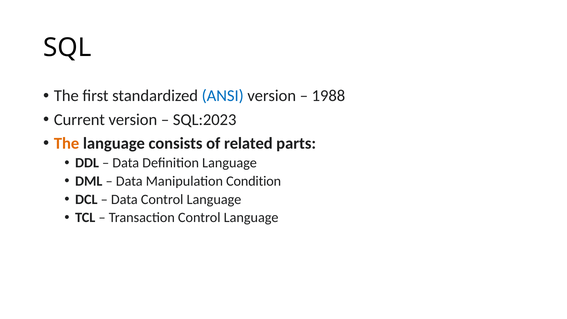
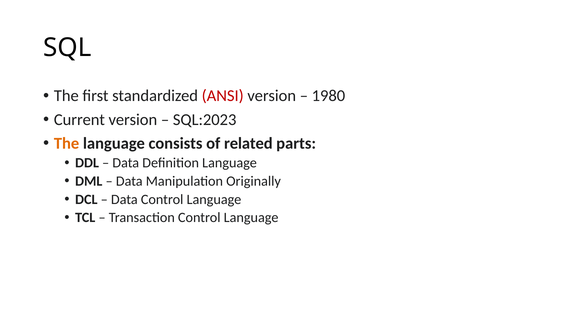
ANSI colour: blue -> red (223, 96)
1988: 1988 -> 1980 (328, 96)
Condition: Condition -> Originally (254, 181)
